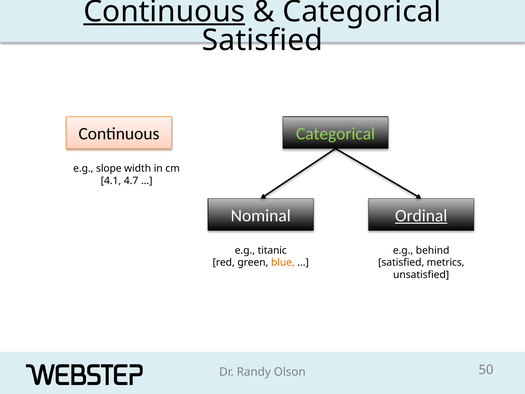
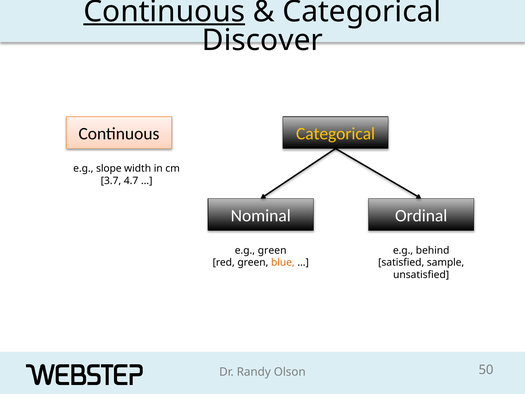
Satisfied: Satisfied -> Discover (262, 40)
Categorical colour: light green -> yellow (336, 134)
4.1: 4.1 -> 3.7 (111, 181)
Ordinal underline: present -> none (421, 215)
e.g titanic: titanic -> green (272, 250)
metrics: metrics -> sample (446, 262)
